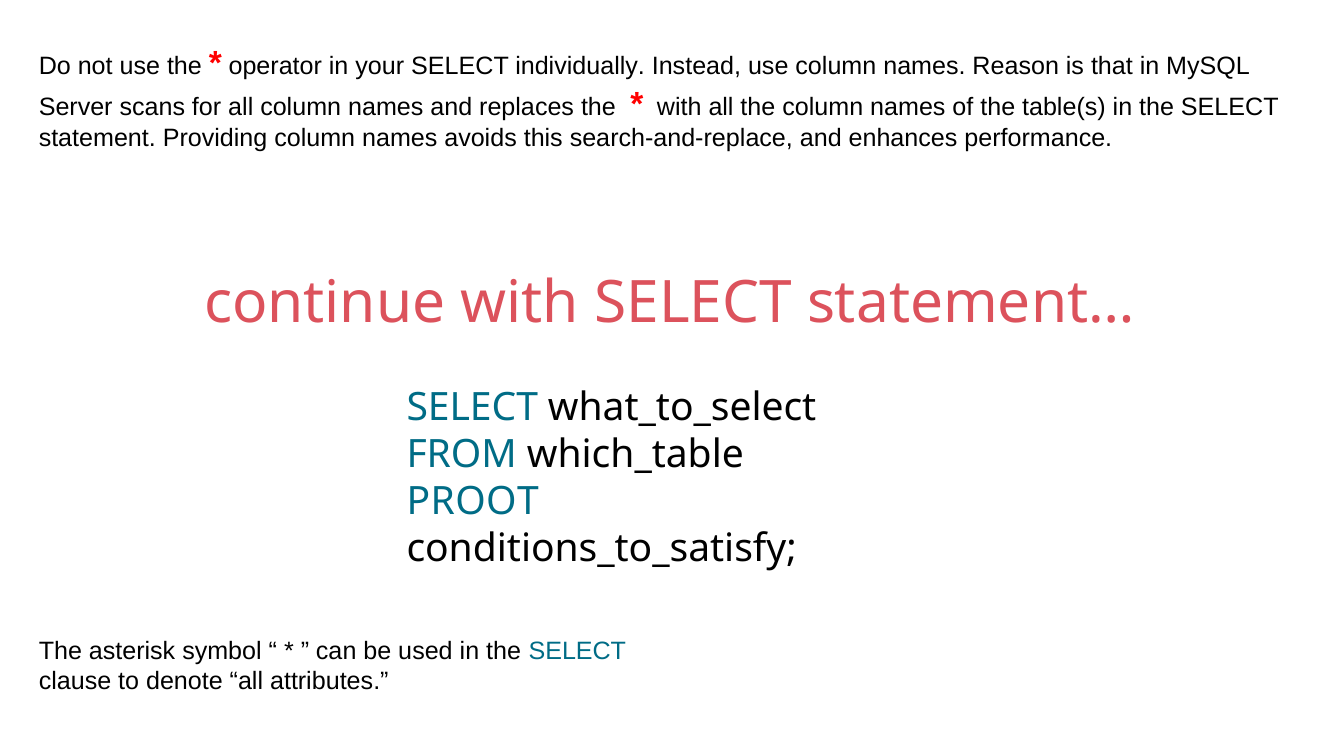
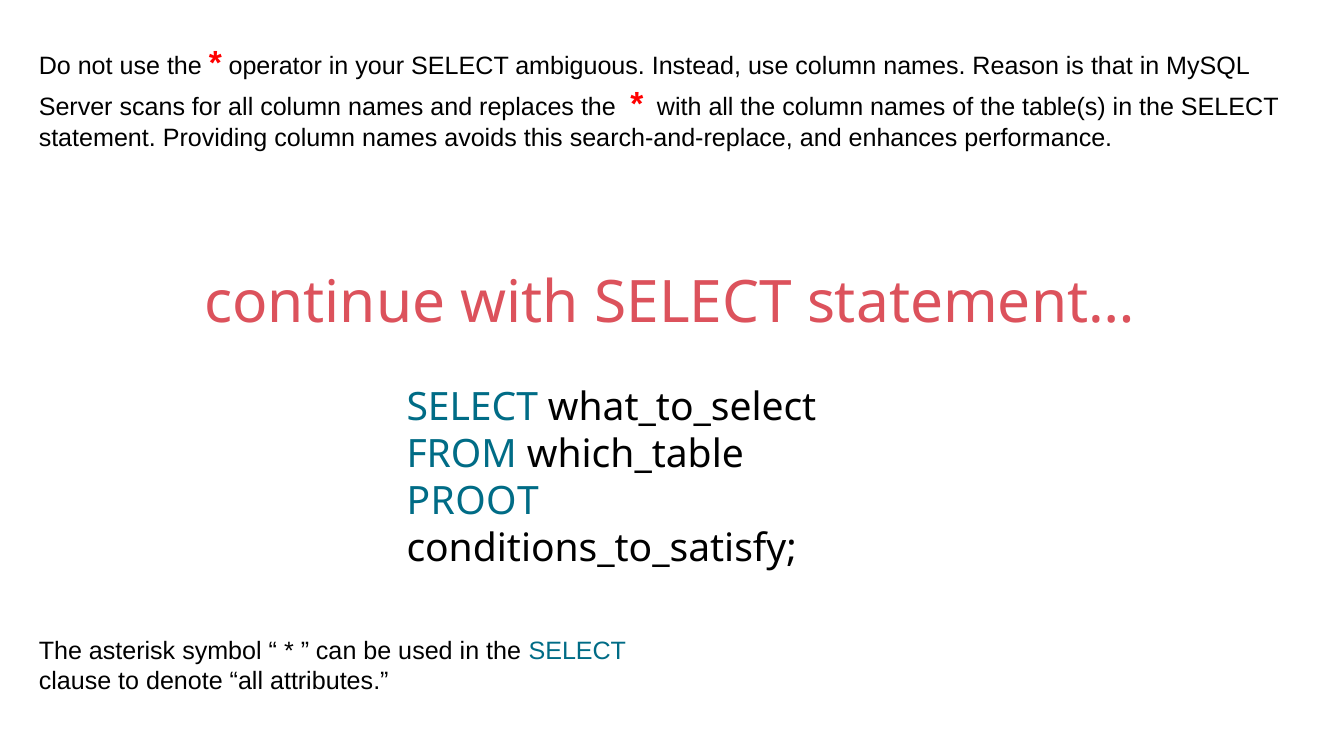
individually: individually -> ambiguous (580, 67)
